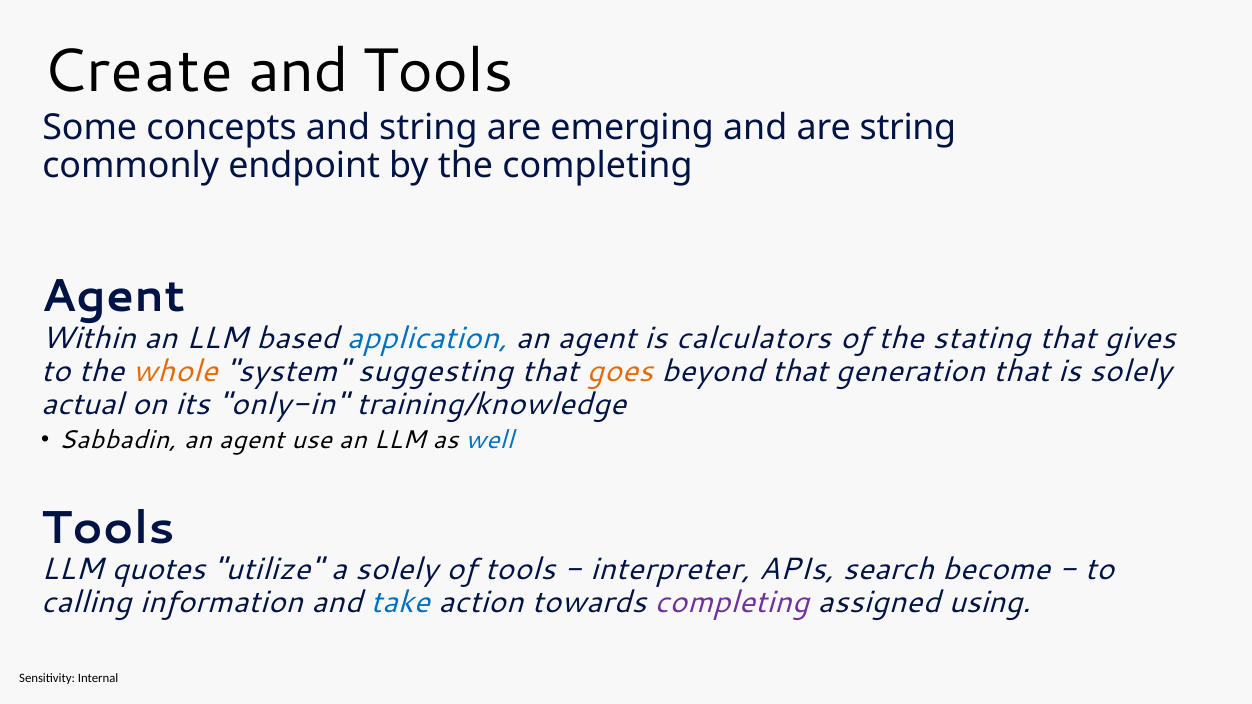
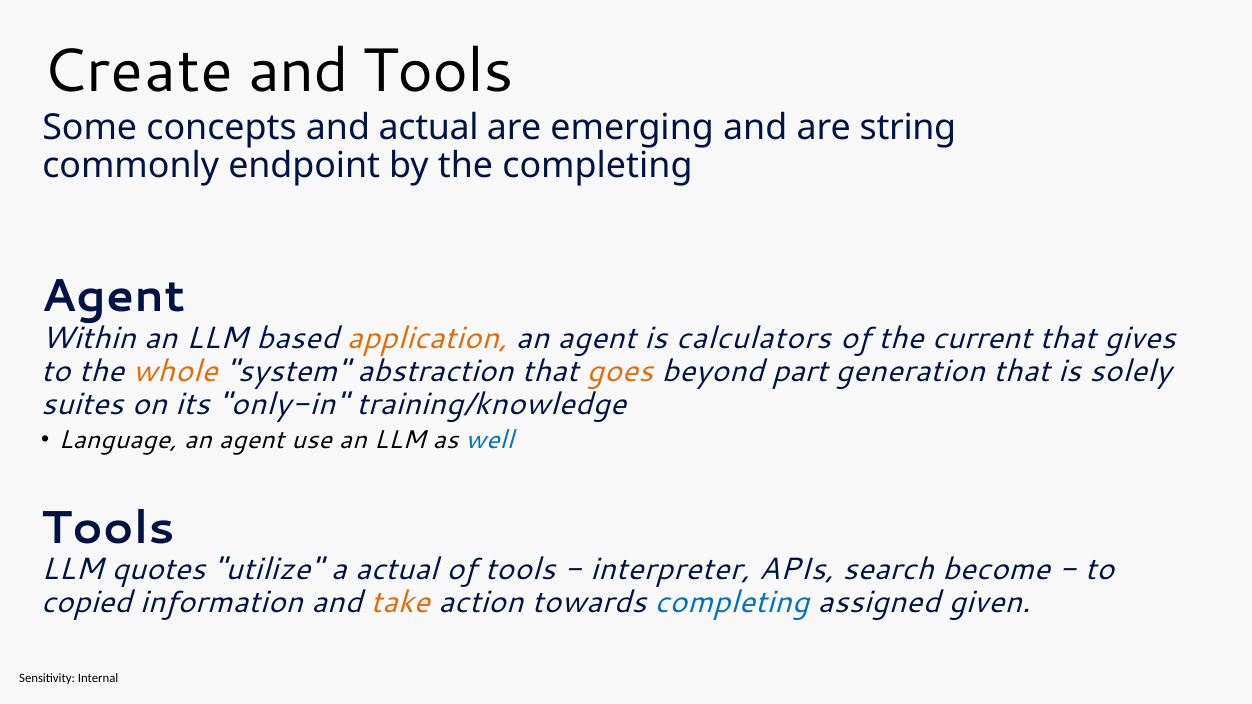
and string: string -> actual (429, 127)
application colour: blue -> orange (427, 338)
stating: stating -> current (982, 338)
suggesting: suggesting -> abstraction (436, 371)
beyond that: that -> part (800, 371)
actual: actual -> suites (82, 404)
Sabbadin: Sabbadin -> Language (118, 440)
a solely: solely -> actual (397, 569)
calling: calling -> copied (87, 603)
take colour: blue -> orange (400, 603)
completing colour: purple -> blue (732, 603)
using: using -> given (989, 603)
